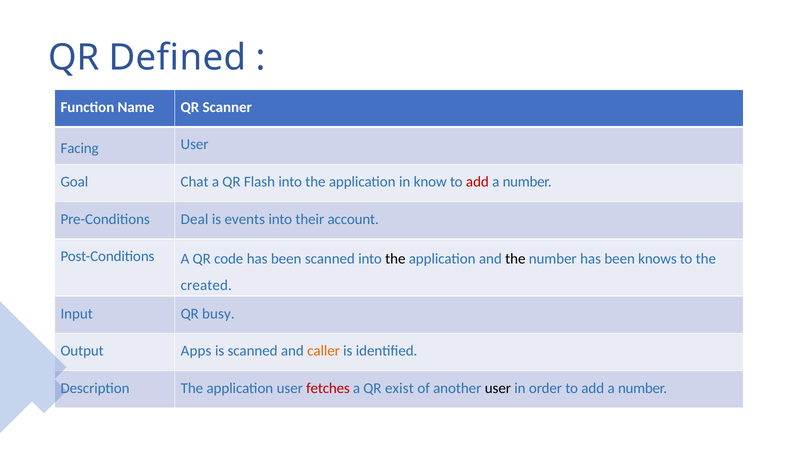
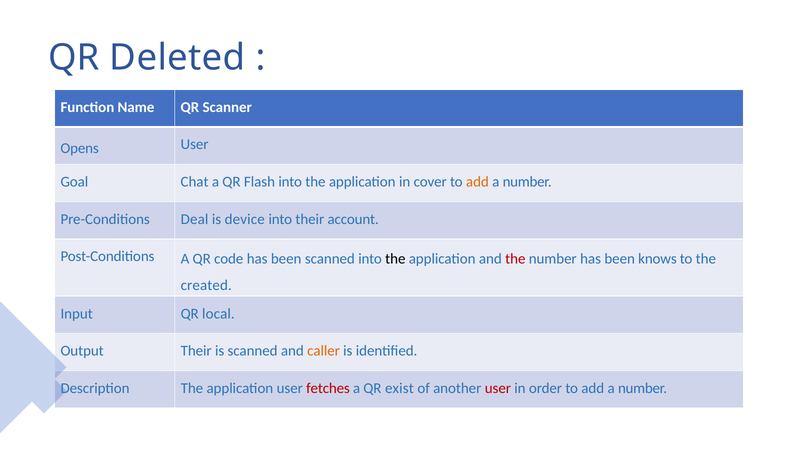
Defined: Defined -> Deleted (177, 58)
Facing: Facing -> Opens (80, 148)
know: know -> cover (430, 182)
add colour: red -> orange (477, 182)
events: events -> device (245, 219)
the colour: black -> red (515, 259)
busy: busy -> local (218, 314)
Apps: Apps -> Their (196, 351)
user colour: black -> red (498, 389)
